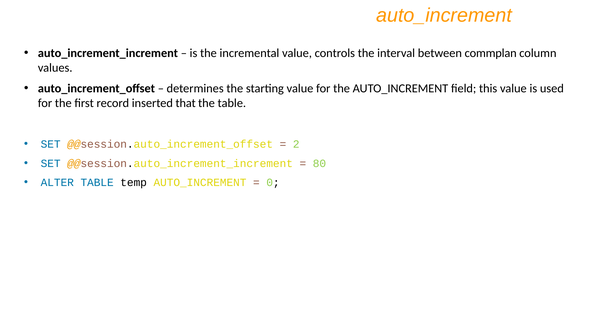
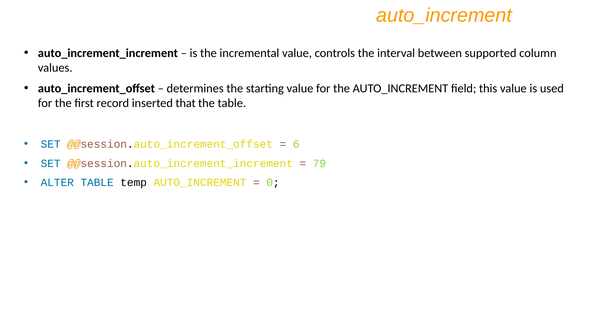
commplan: commplan -> supported (491, 53)
2: 2 -> 6 (296, 144)
80: 80 -> 79 (319, 163)
